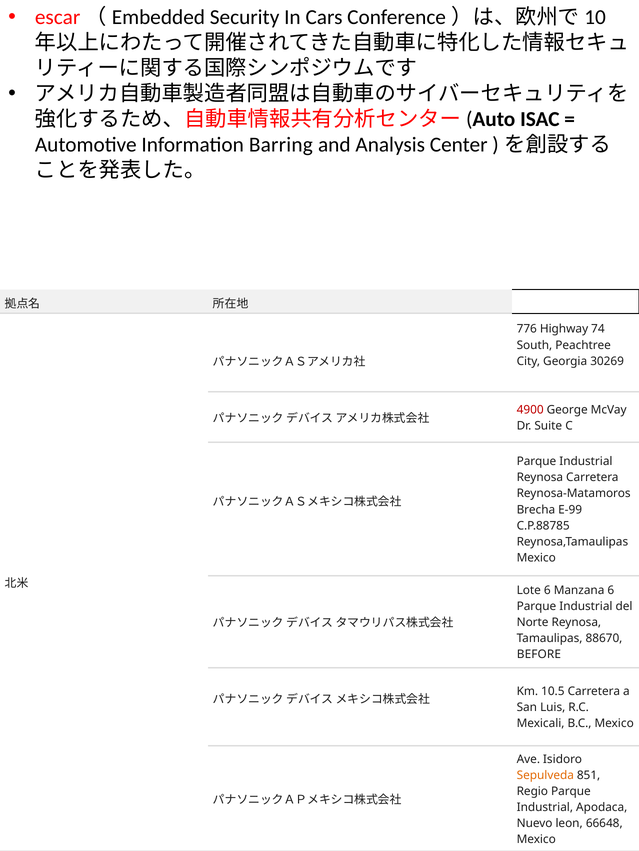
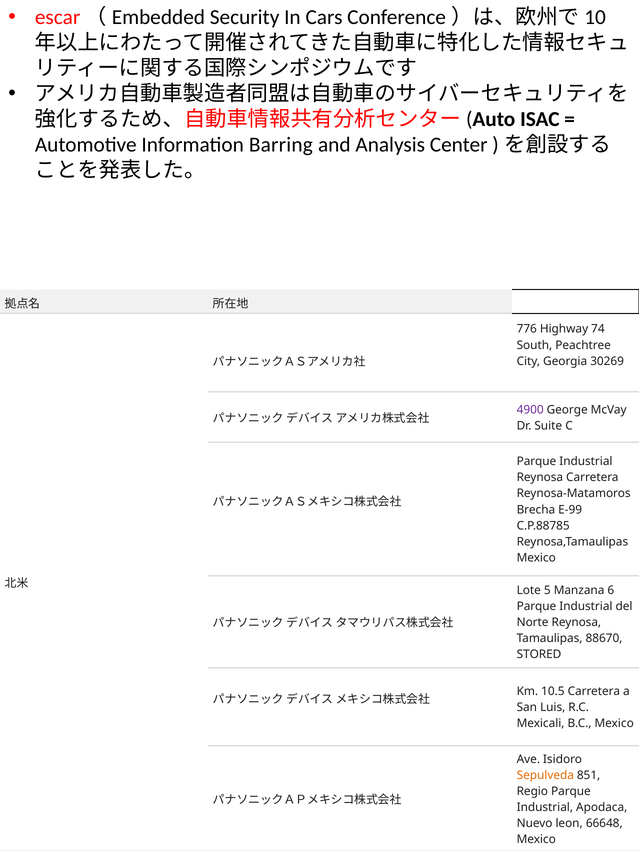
4900 colour: red -> purple (530, 410)
Lote 6: 6 -> 5 (547, 591)
BEFORE: BEFORE -> STORED (539, 655)
